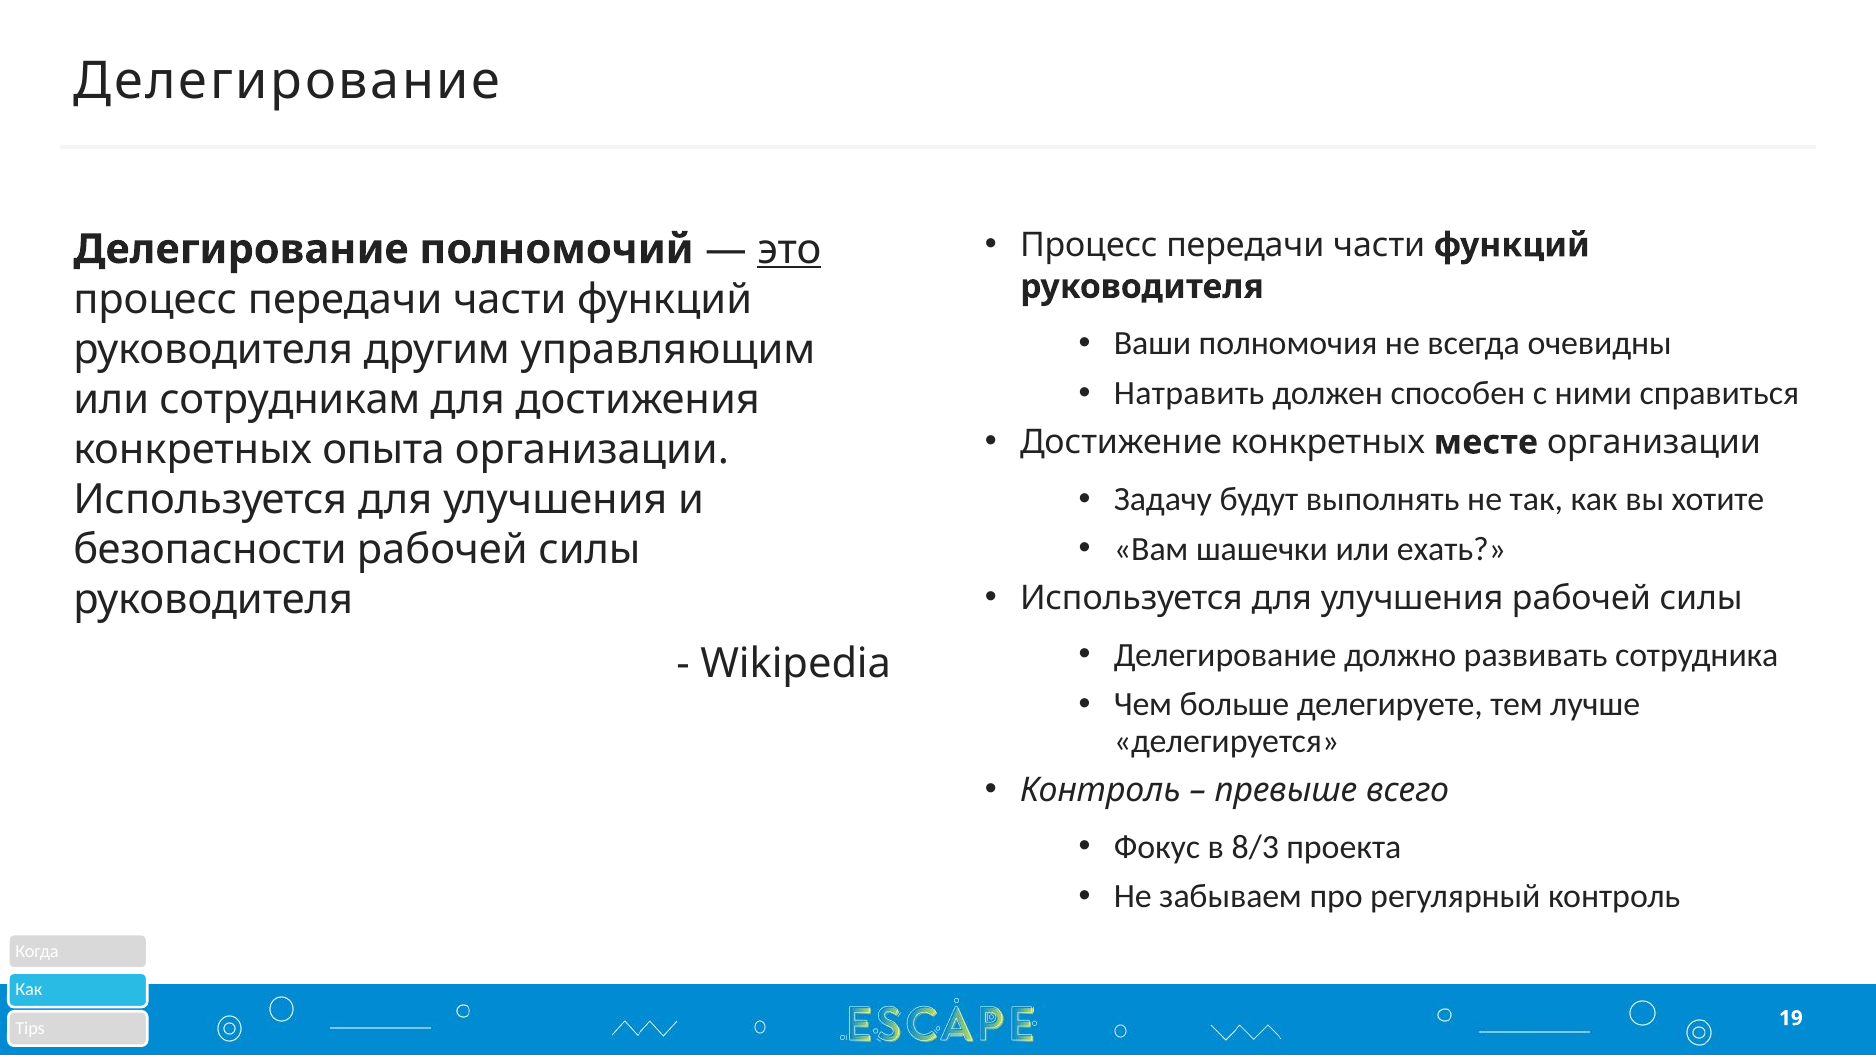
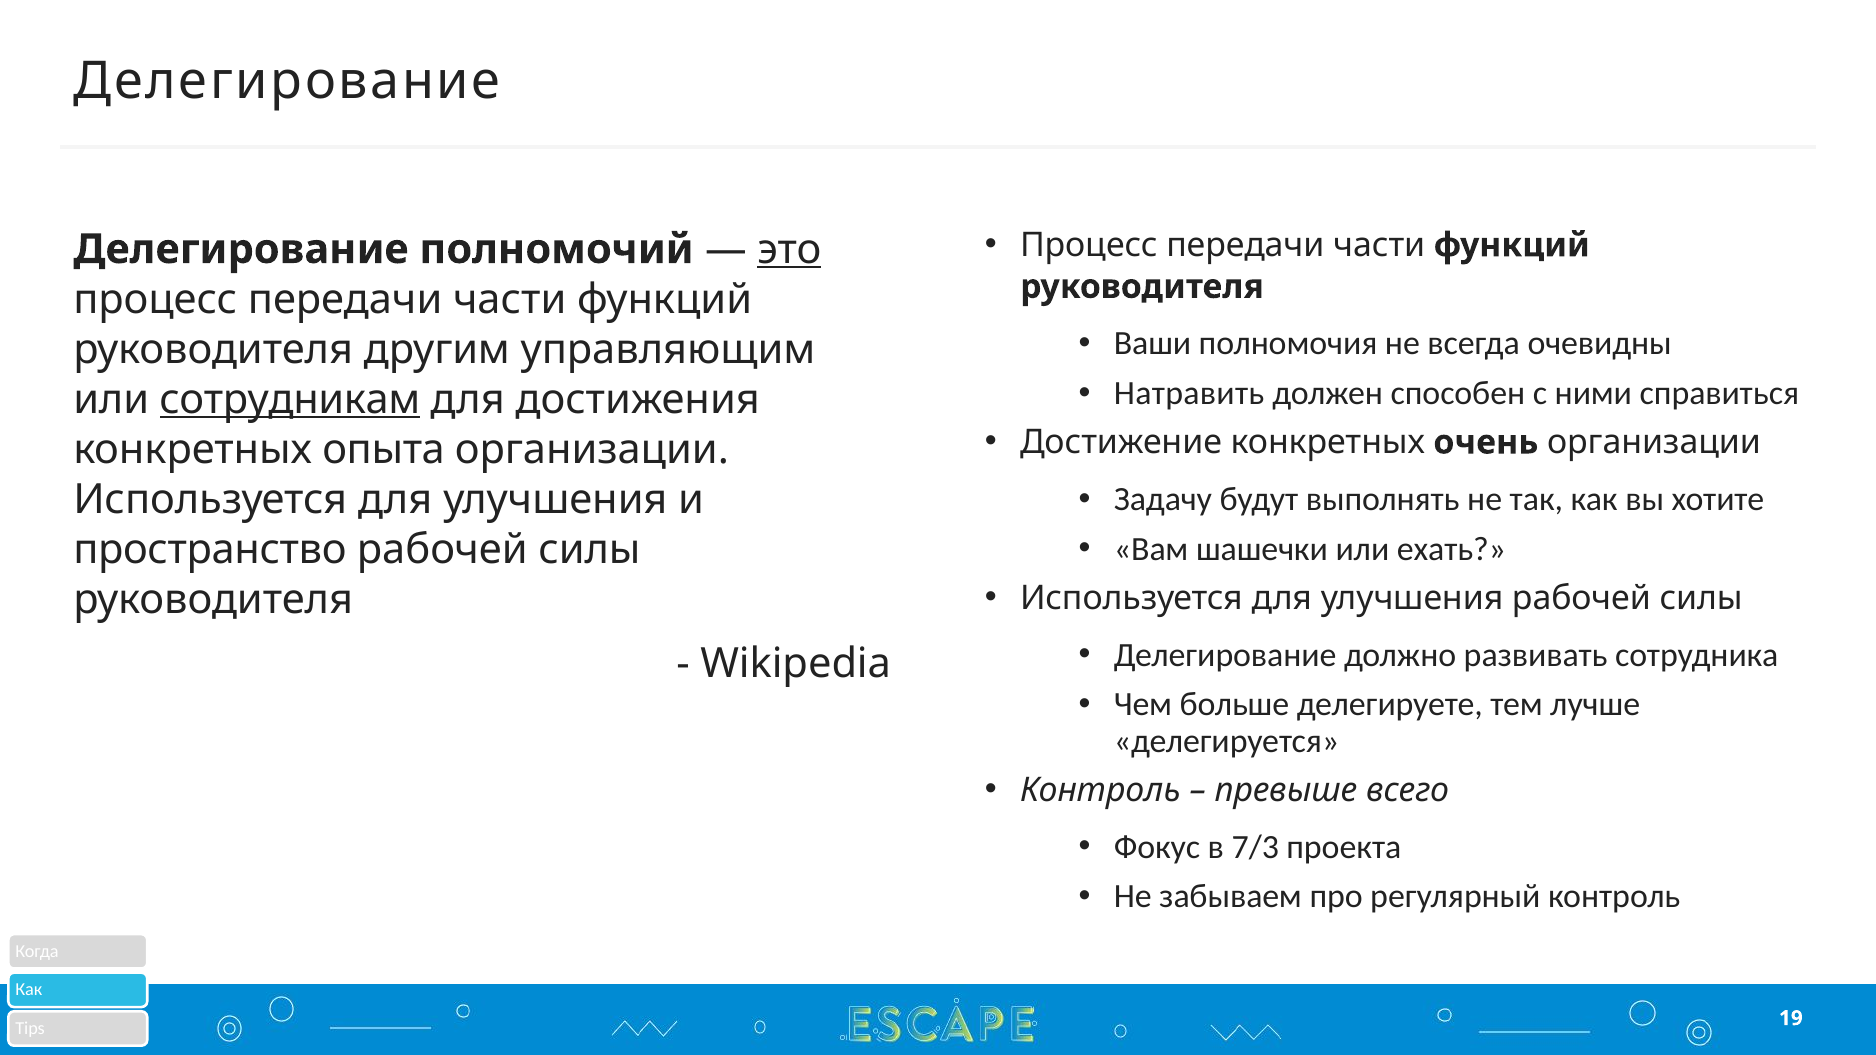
сотрудникам underline: none -> present (290, 399)
месте: месте -> очень (1486, 442)
безопасности: безопасности -> пространство (210, 549)
8/3: 8/3 -> 7/3 (1255, 847)
